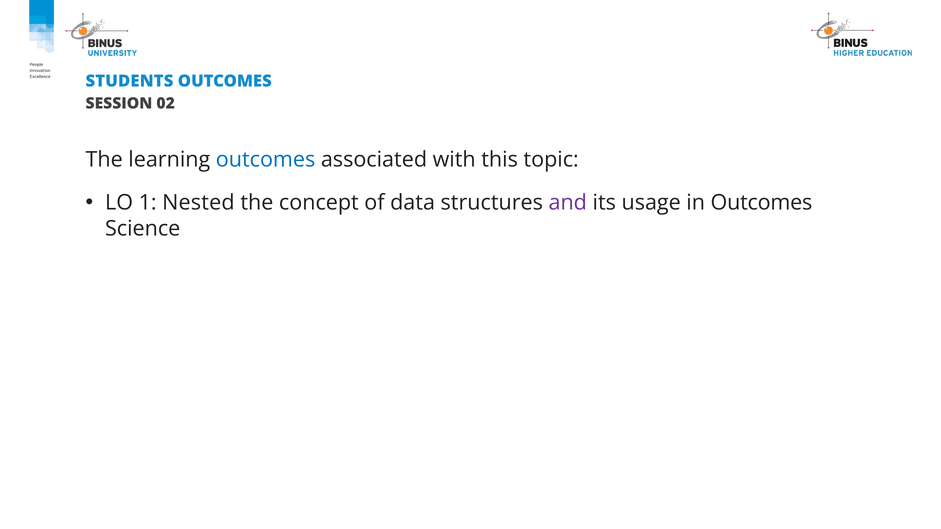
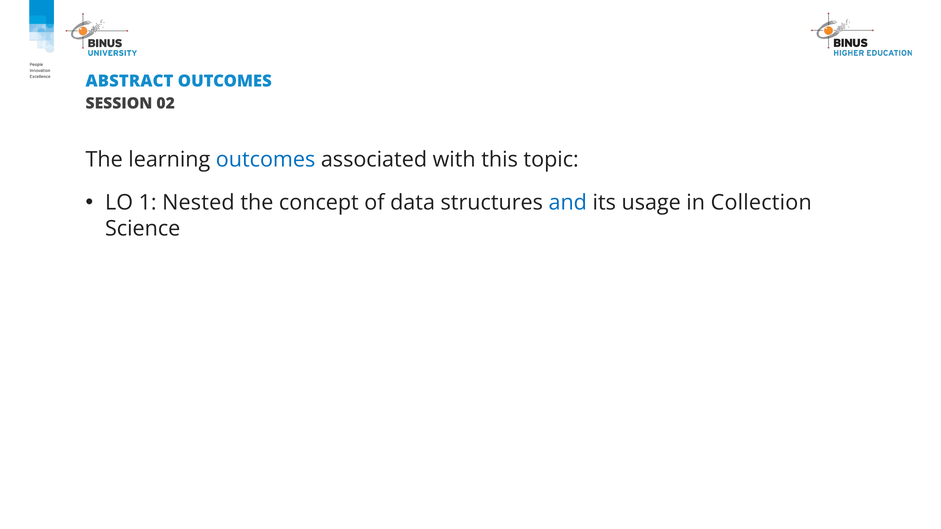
STUDENTS: STUDENTS -> ABSTRACT (129, 81)
and colour: purple -> blue (568, 203)
in Outcomes: Outcomes -> Collection (761, 203)
